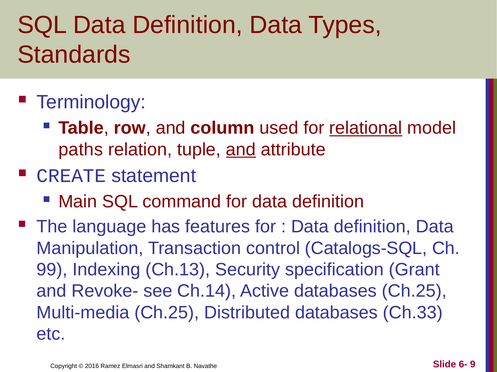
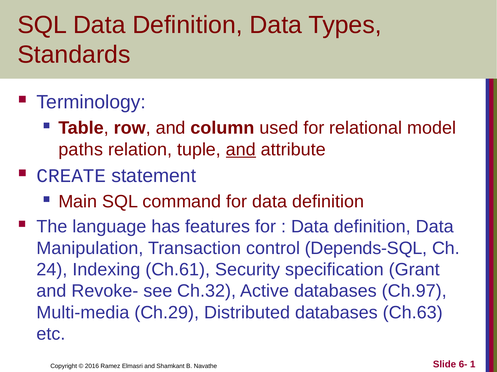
relational underline: present -> none (366, 128)
Catalogs-SQL: Catalogs-SQL -> Depends-SQL (366, 249)
99: 99 -> 24 (52, 270)
Ch.13: Ch.13 -> Ch.61 (178, 270)
Ch.14: Ch.14 -> Ch.32 (207, 292)
databases Ch.25: Ch.25 -> Ch.97 (414, 292)
Multi-media Ch.25: Ch.25 -> Ch.29 (167, 313)
Ch.33: Ch.33 -> Ch.63 (413, 313)
9: 9 -> 1 (473, 365)
